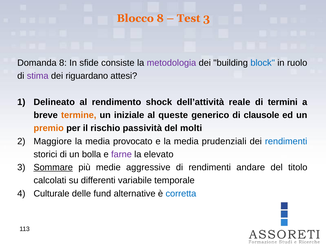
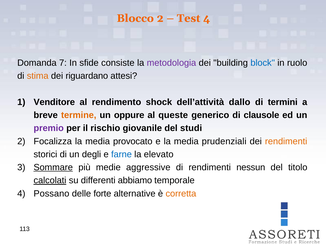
Blocco 8: 8 -> 2 (160, 18)
Test 3: 3 -> 4 (207, 18)
Domanda 8: 8 -> 7 (63, 63)
stima colour: purple -> orange (38, 76)
Delineato: Delineato -> Venditore (54, 102)
reale: reale -> dallo (240, 102)
iniziale: iniziale -> oppure (129, 115)
premio colour: orange -> purple (49, 128)
passività: passività -> giovanile (142, 128)
molti: molti -> studi (191, 128)
Maggiore: Maggiore -> Focalizza (53, 141)
rendimenti colour: blue -> orange (286, 141)
bolla: bolla -> degli (91, 154)
farne colour: purple -> blue (121, 154)
andare: andare -> nessun (251, 167)
calcolati underline: none -> present (50, 180)
variabile: variabile -> abbiamo (135, 180)
Culturale: Culturale -> Possano (51, 193)
fund: fund -> forte (102, 193)
corretta colour: blue -> orange (181, 193)
